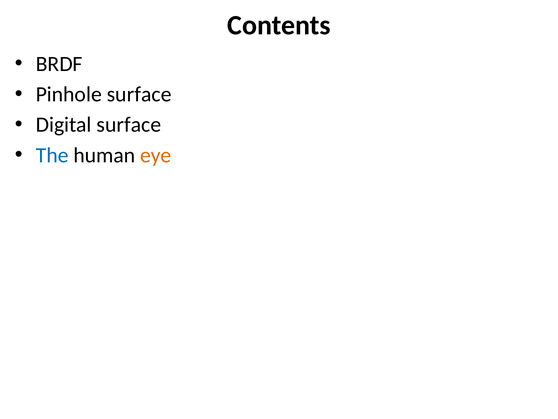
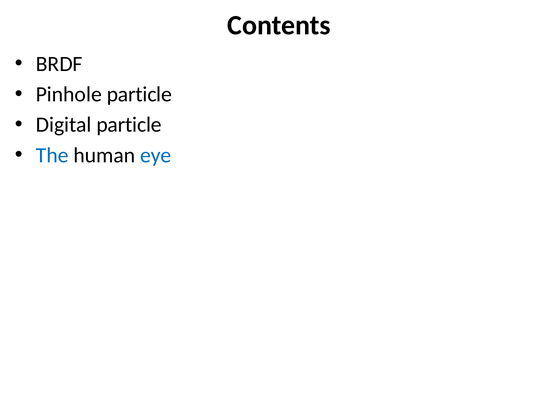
Pinhole surface: surface -> particle (139, 94)
Digital surface: surface -> particle (129, 125)
eye colour: orange -> blue (156, 155)
